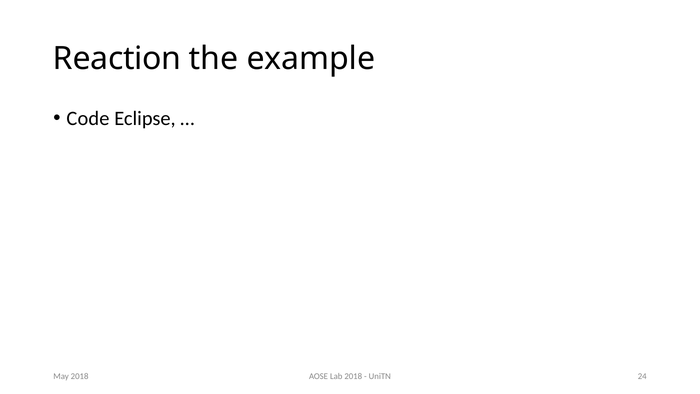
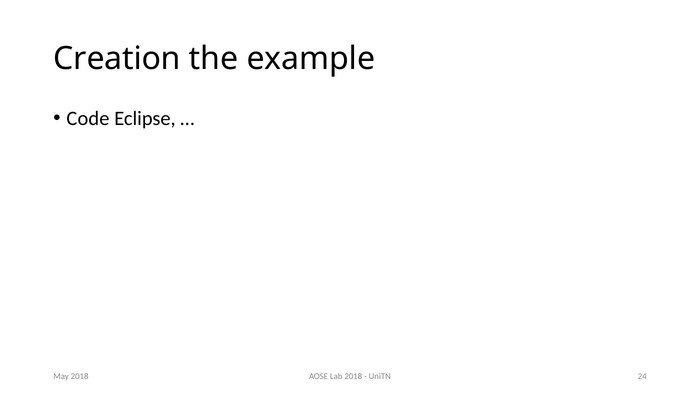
Reaction: Reaction -> Creation (117, 59)
